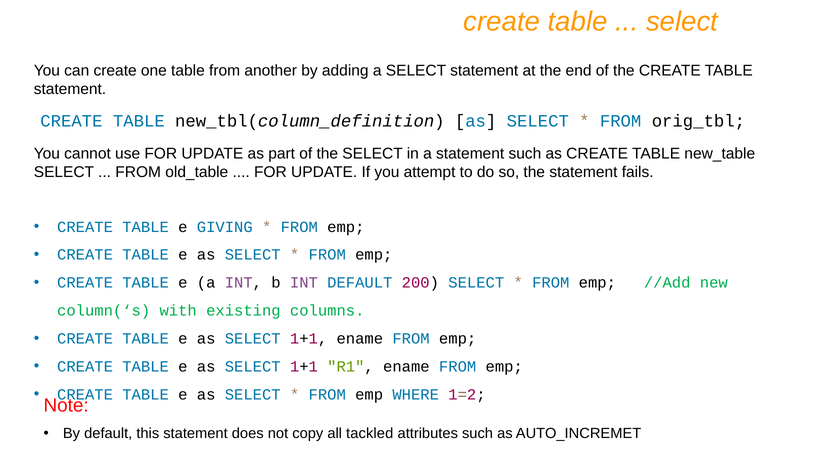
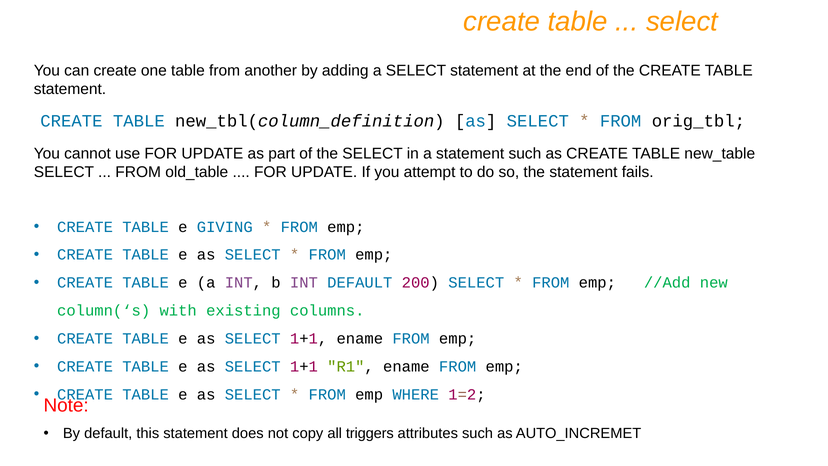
tackled: tackled -> triggers (370, 433)
